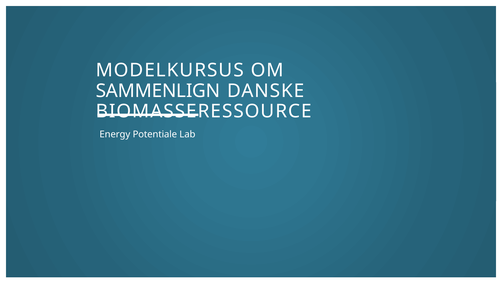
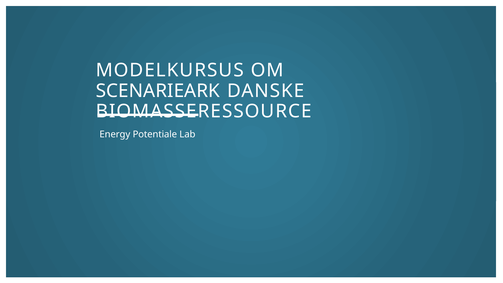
SAMMENLIGN: SAMMENLIGN -> SCENARIEARK (158, 91)
